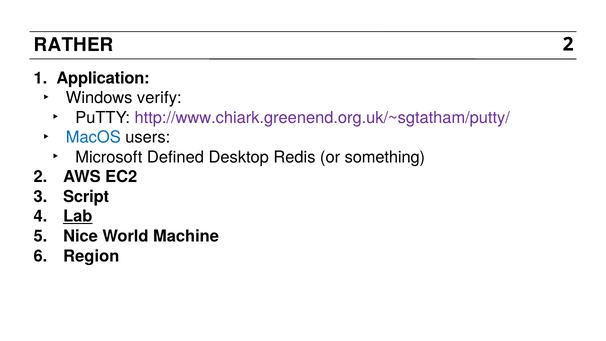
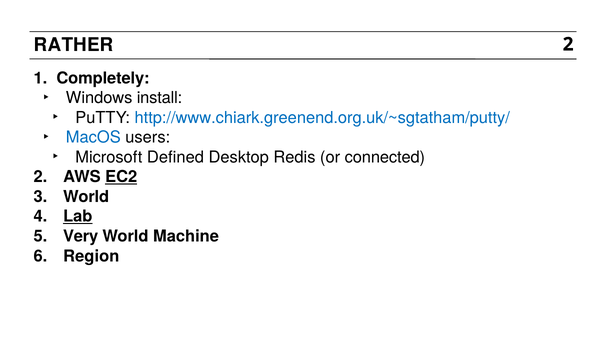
Application: Application -> Completely (103, 78)
verify: verify -> install (159, 98)
http://www.chiark.greenend.org.uk/~sgtatham/putty/ colour: purple -> blue (322, 117)
something: something -> connected (385, 157)
EC2 underline: none -> present (121, 177)
Script: Script -> World (86, 196)
Nice: Nice -> Very (81, 236)
